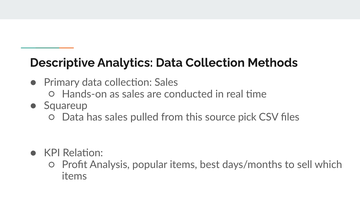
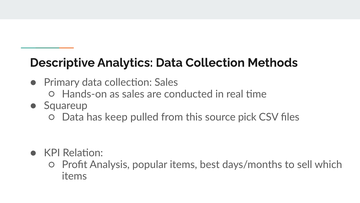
has sales: sales -> keep (116, 117)
